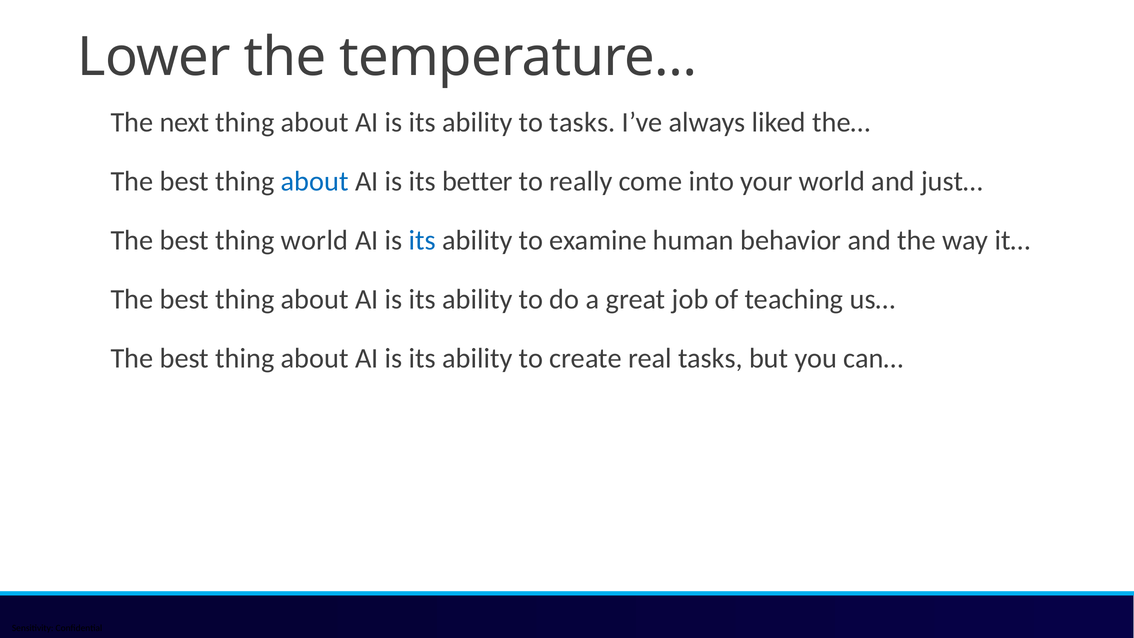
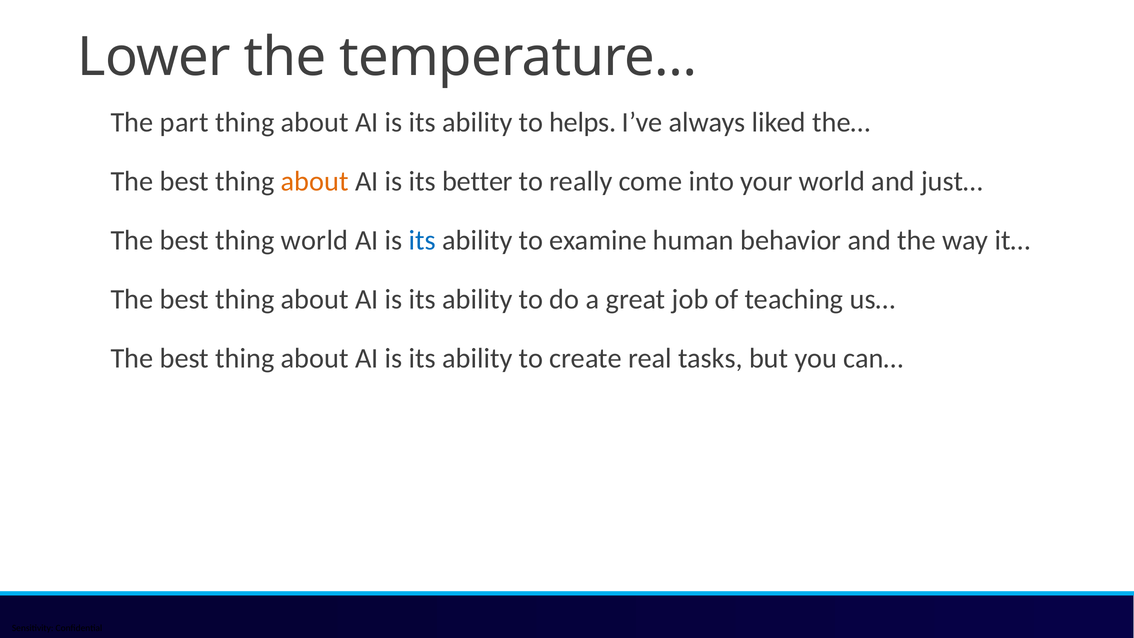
next: next -> part (184, 123)
to tasks: tasks -> helps (583, 123)
about colour: blue -> orange (315, 181)
